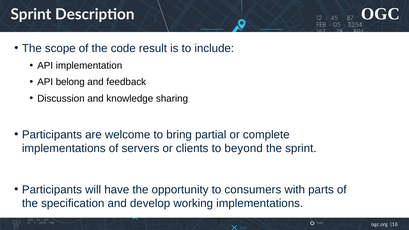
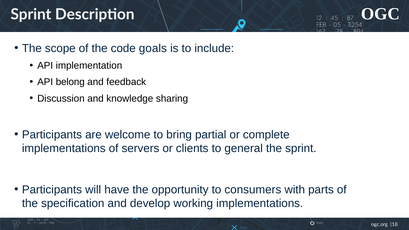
result: result -> goals (153, 48)
beyond: beyond -> general (244, 148)
